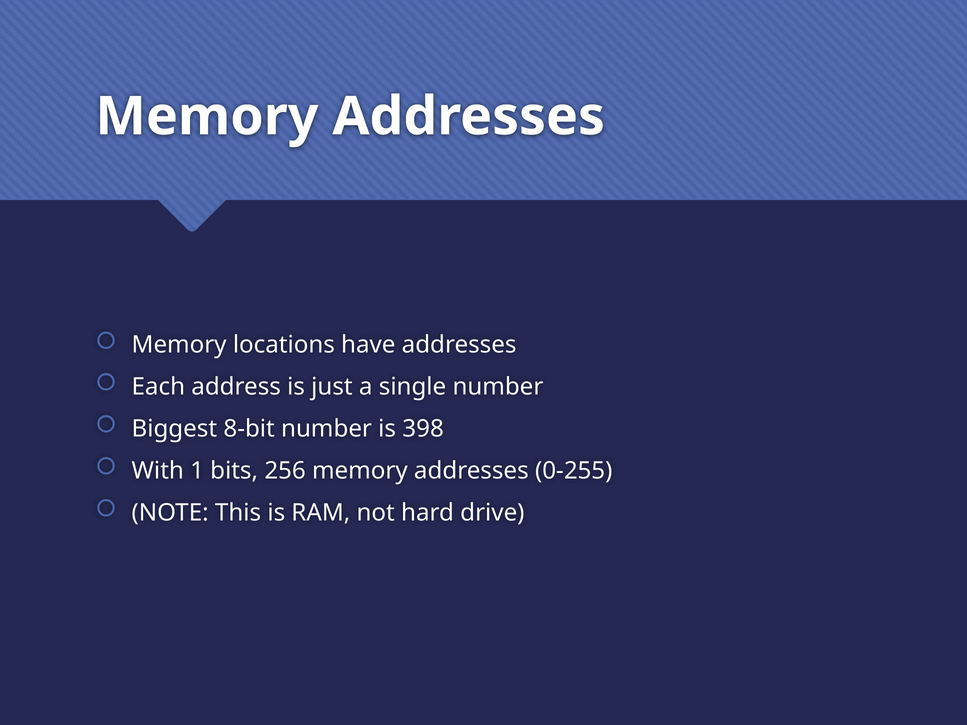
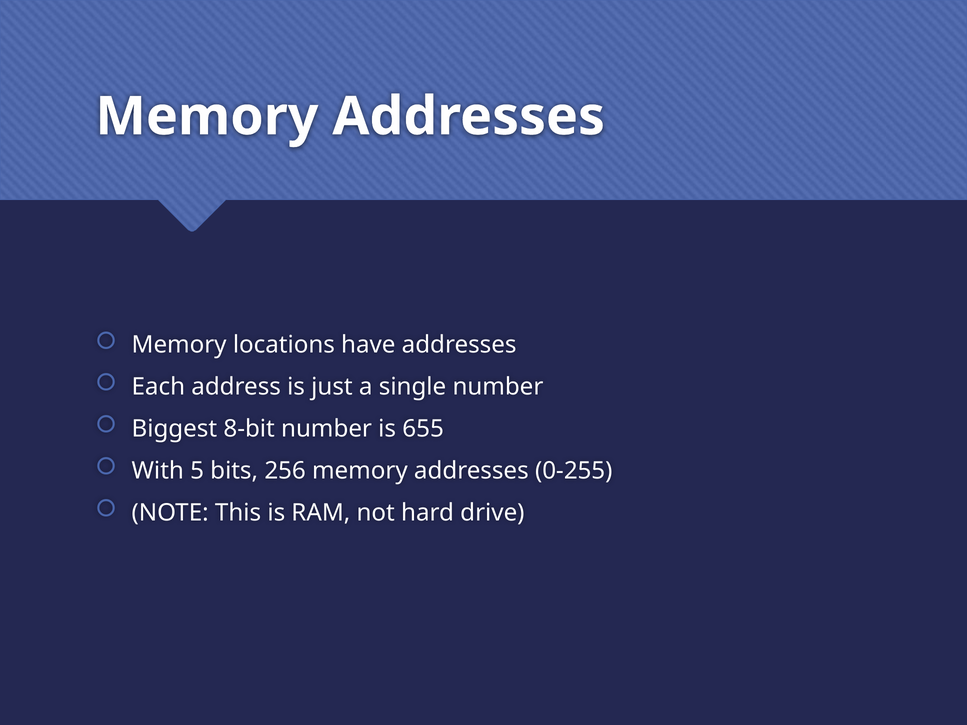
398: 398 -> 655 (423, 429)
1: 1 -> 5 (197, 471)
